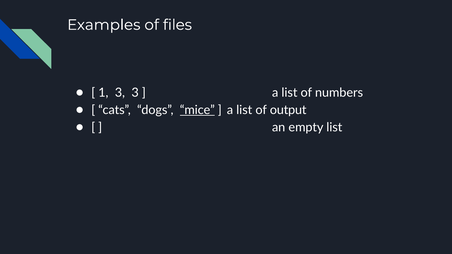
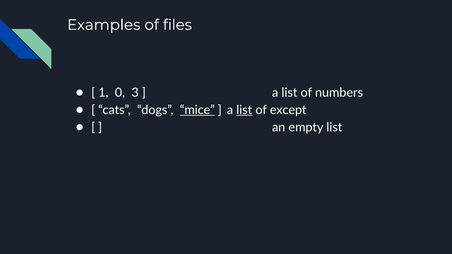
1 3: 3 -> 0 (120, 93)
list underline: none -> present (244, 110)
output: output -> except (288, 110)
